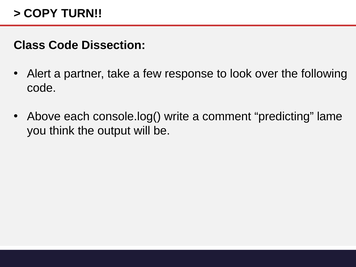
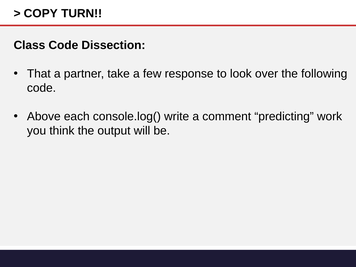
Alert: Alert -> That (39, 74)
lame: lame -> work (330, 116)
